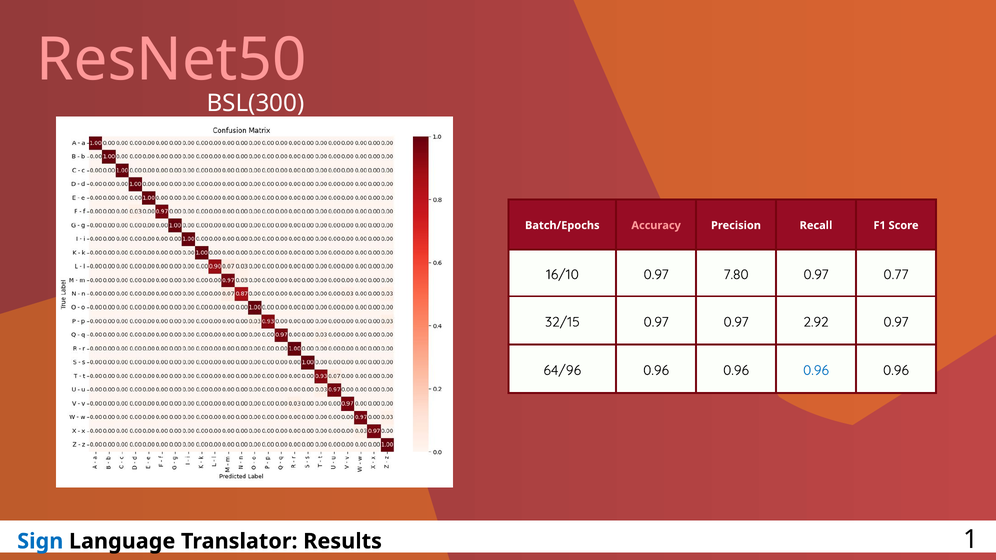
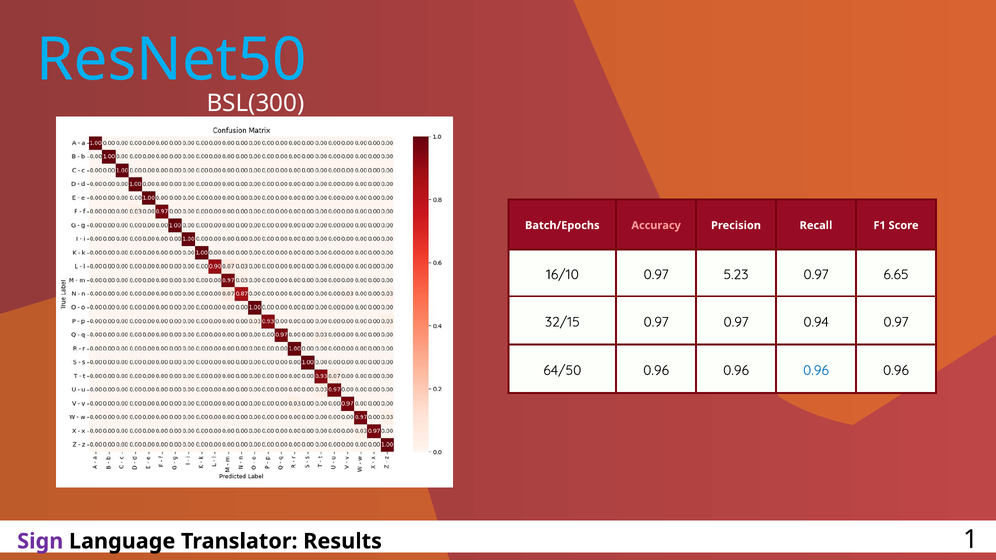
ResNet50 colour: pink -> light blue (171, 60)
7.80: 7.80 -> 5.23 (736, 275)
0.77: 0.77 -> 6.65 (896, 275)
2.92: 2.92 -> 0.94 (816, 322)
64/96: 64/96 -> 64/50 (562, 371)
Sign colour: blue -> purple (40, 542)
